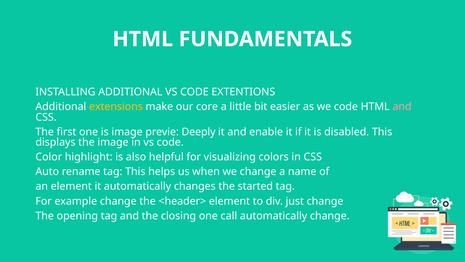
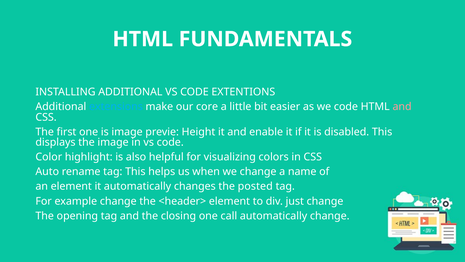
extensions colour: yellow -> light blue (116, 107)
Deeply: Deeply -> Height (198, 132)
started: started -> posted (255, 186)
